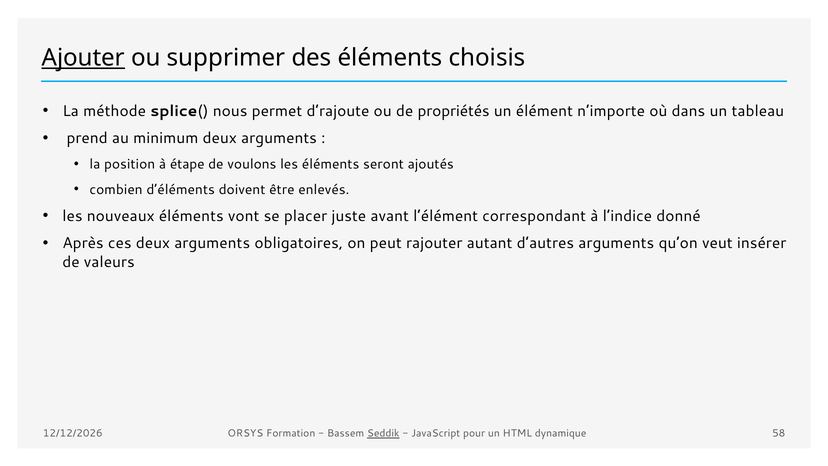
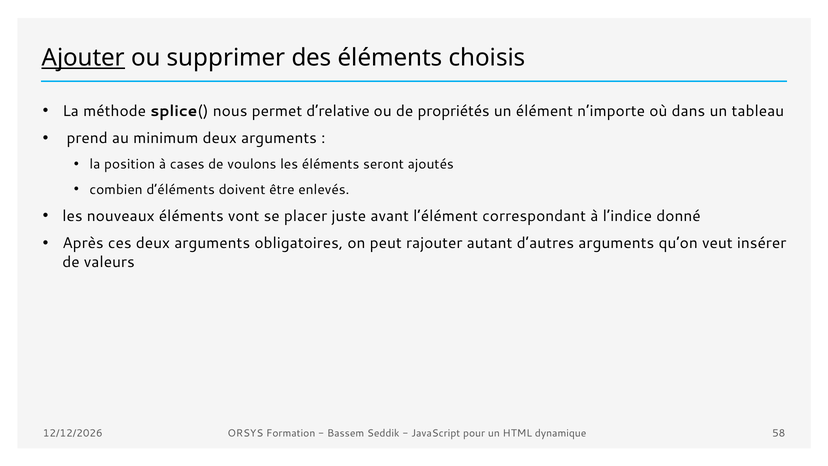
d’rajoute: d’rajoute -> d’relative (338, 111)
étape: étape -> cases (187, 164)
Seddik underline: present -> none (383, 433)
